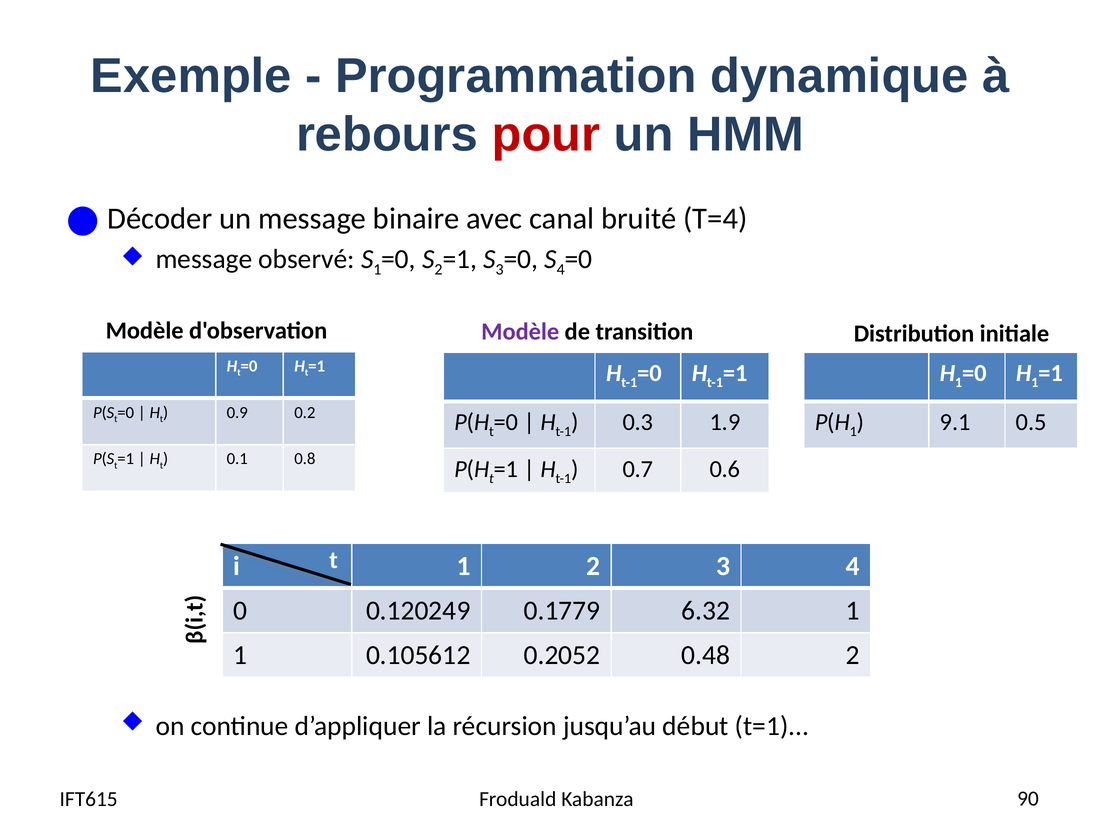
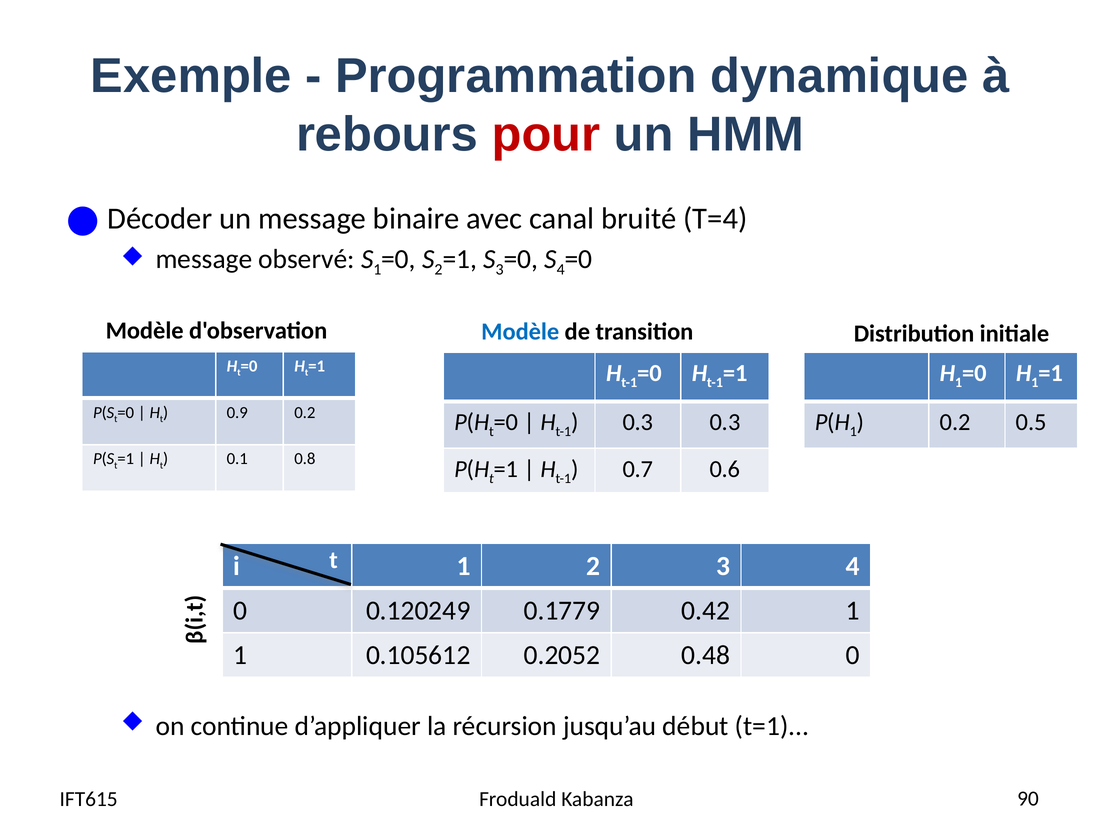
Modèle colour: purple -> blue (520, 331)
0.3 1.9: 1.9 -> 0.3 (725, 422)
9.1: 9.1 -> 0.2 (955, 422)
6.32: 6.32 -> 0.42 (706, 611)
0.48 2: 2 -> 0 (853, 655)
